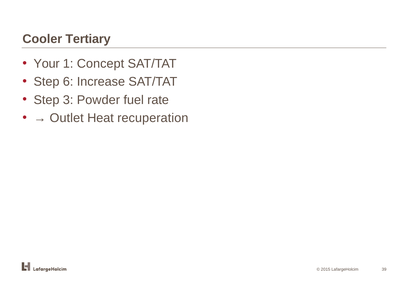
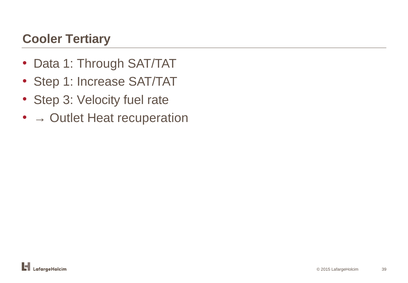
Your: Your -> Data (47, 64)
Concept: Concept -> Through (101, 64)
Step 6: 6 -> 1 (68, 82)
Powder: Powder -> Velocity (99, 100)
